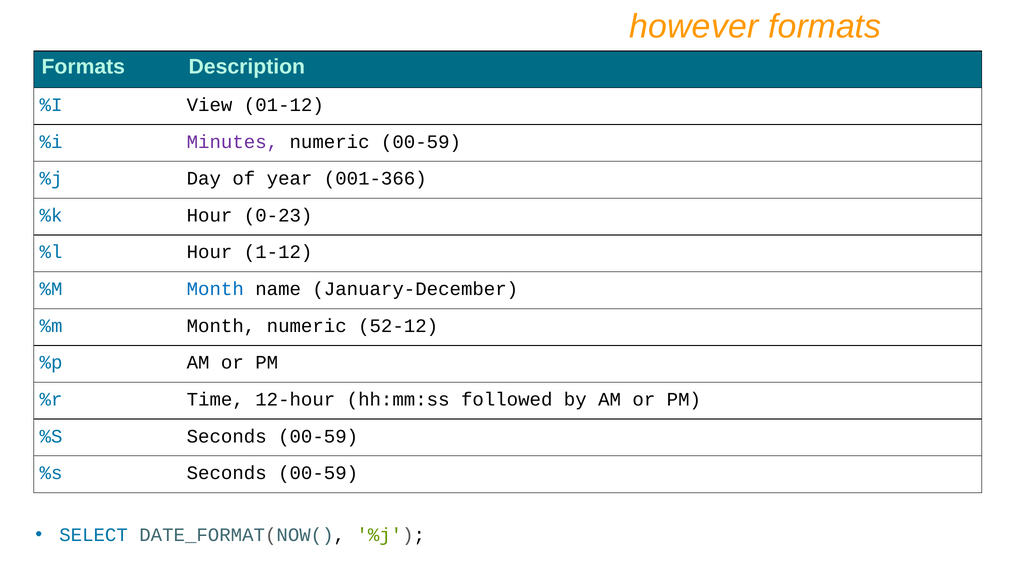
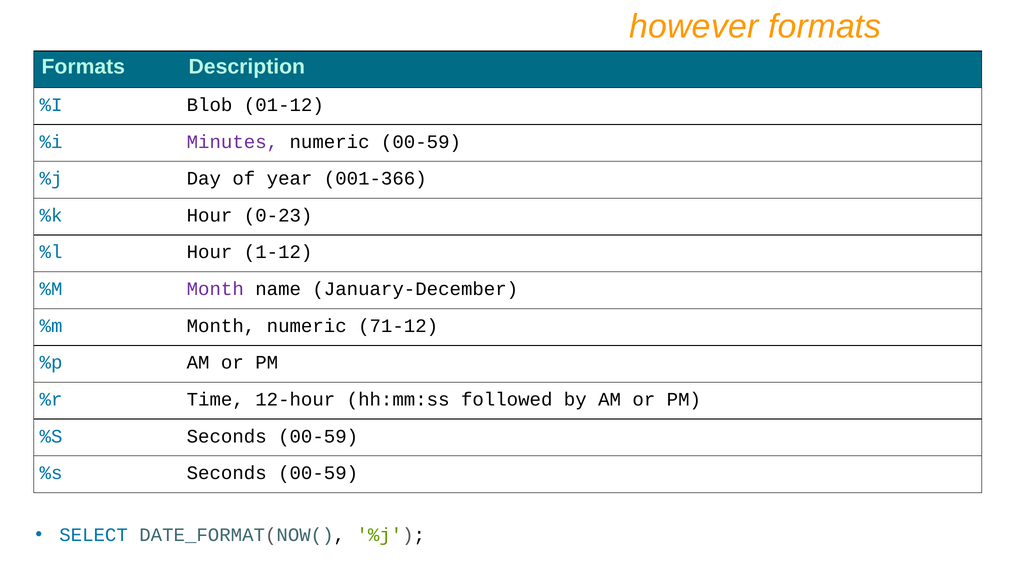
View: View -> Blob (210, 105)
Month colour: blue -> purple (215, 289)
52-12: 52-12 -> 71-12 (398, 326)
